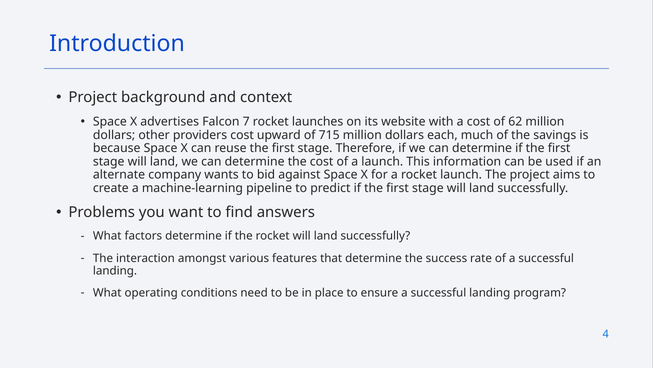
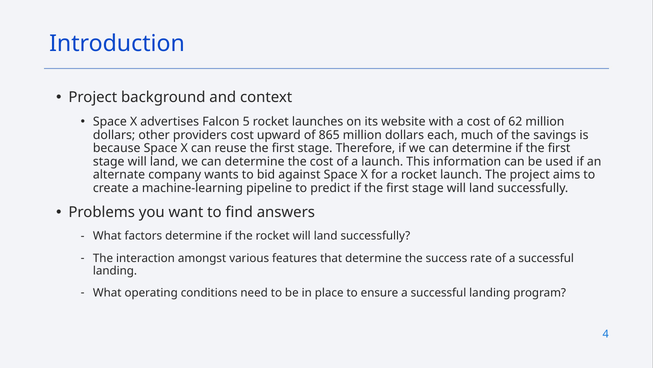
7: 7 -> 5 (246, 122)
715: 715 -> 865 (329, 135)
